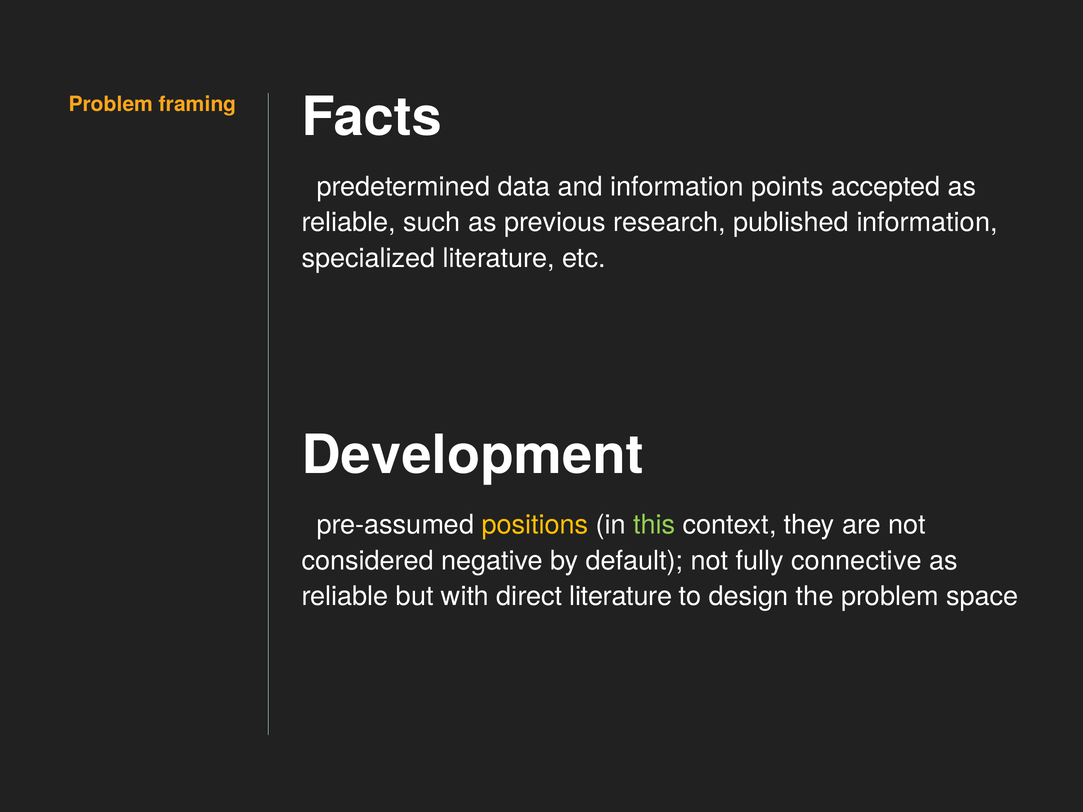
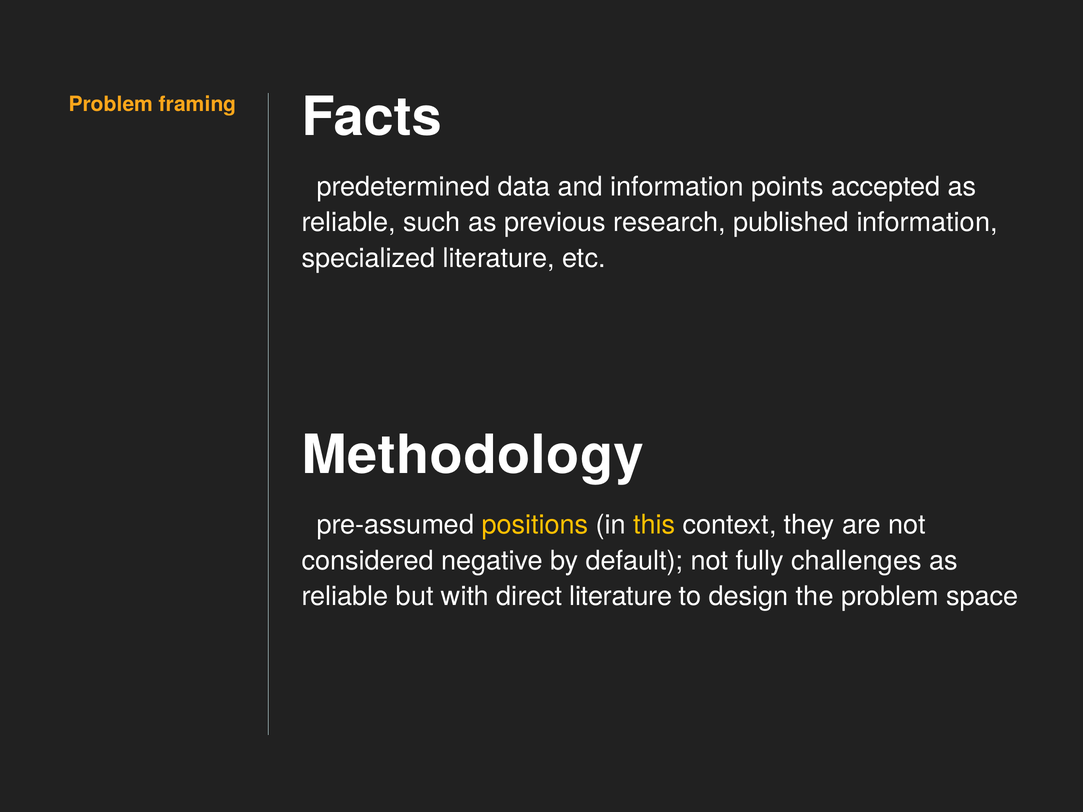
Development: Development -> Methodology (473, 456)
this colour: light green -> yellow (654, 525)
connective: connective -> challenges (856, 561)
